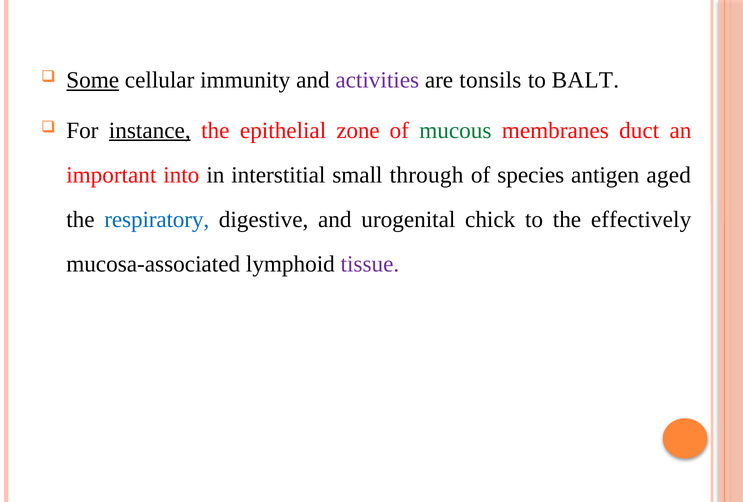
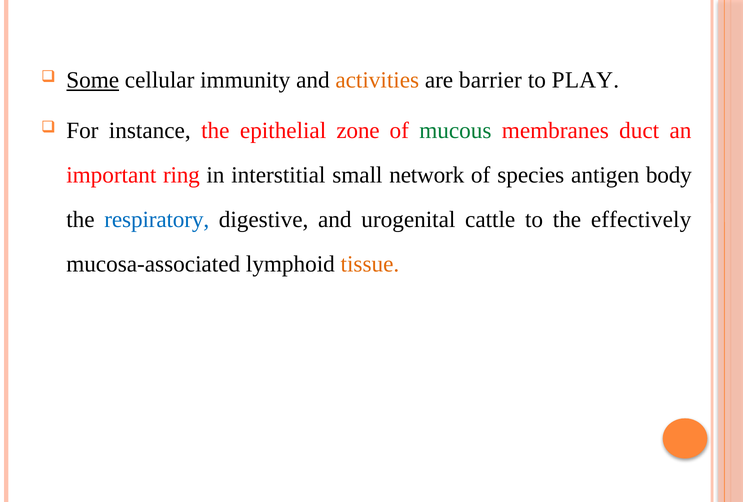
activities colour: purple -> orange (377, 80)
tonsils: tonsils -> barrier (490, 80)
BALT: BALT -> PLAY (585, 80)
instance underline: present -> none (150, 130)
into: into -> ring (181, 175)
through: through -> network (427, 175)
aged: aged -> body (669, 175)
chick: chick -> cattle (490, 220)
tissue colour: purple -> orange (370, 264)
